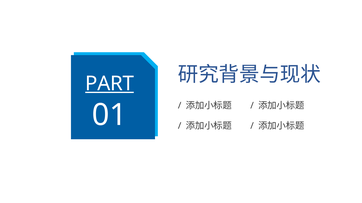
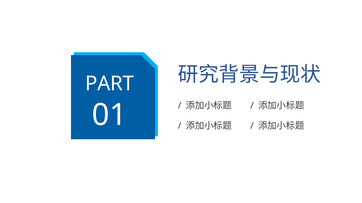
PART underline: present -> none (110, 84)
